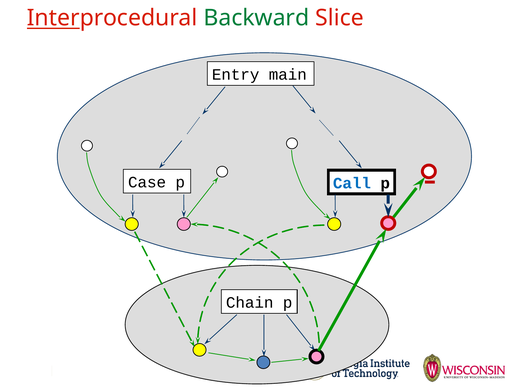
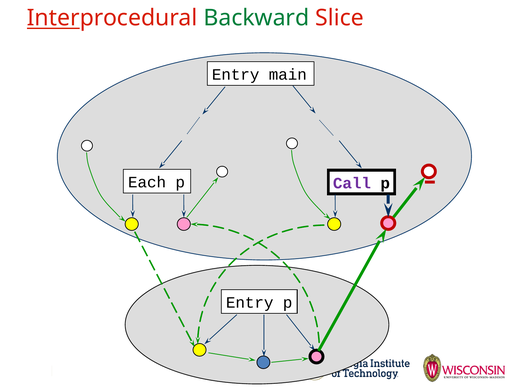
Case: Case -> Each (147, 182)
Call colour: blue -> purple (352, 183)
Chain: Chain -> Entry (250, 303)
